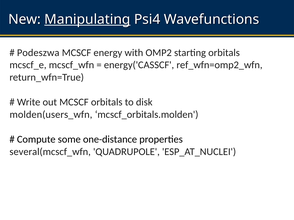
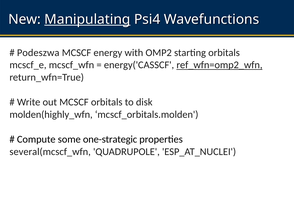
ref_wfn=omp2_wfn underline: none -> present (219, 65)
molden(users_wfn: molden(users_wfn -> molden(highly_wfn (51, 115)
one-distance: one-distance -> one-strategic (110, 140)
